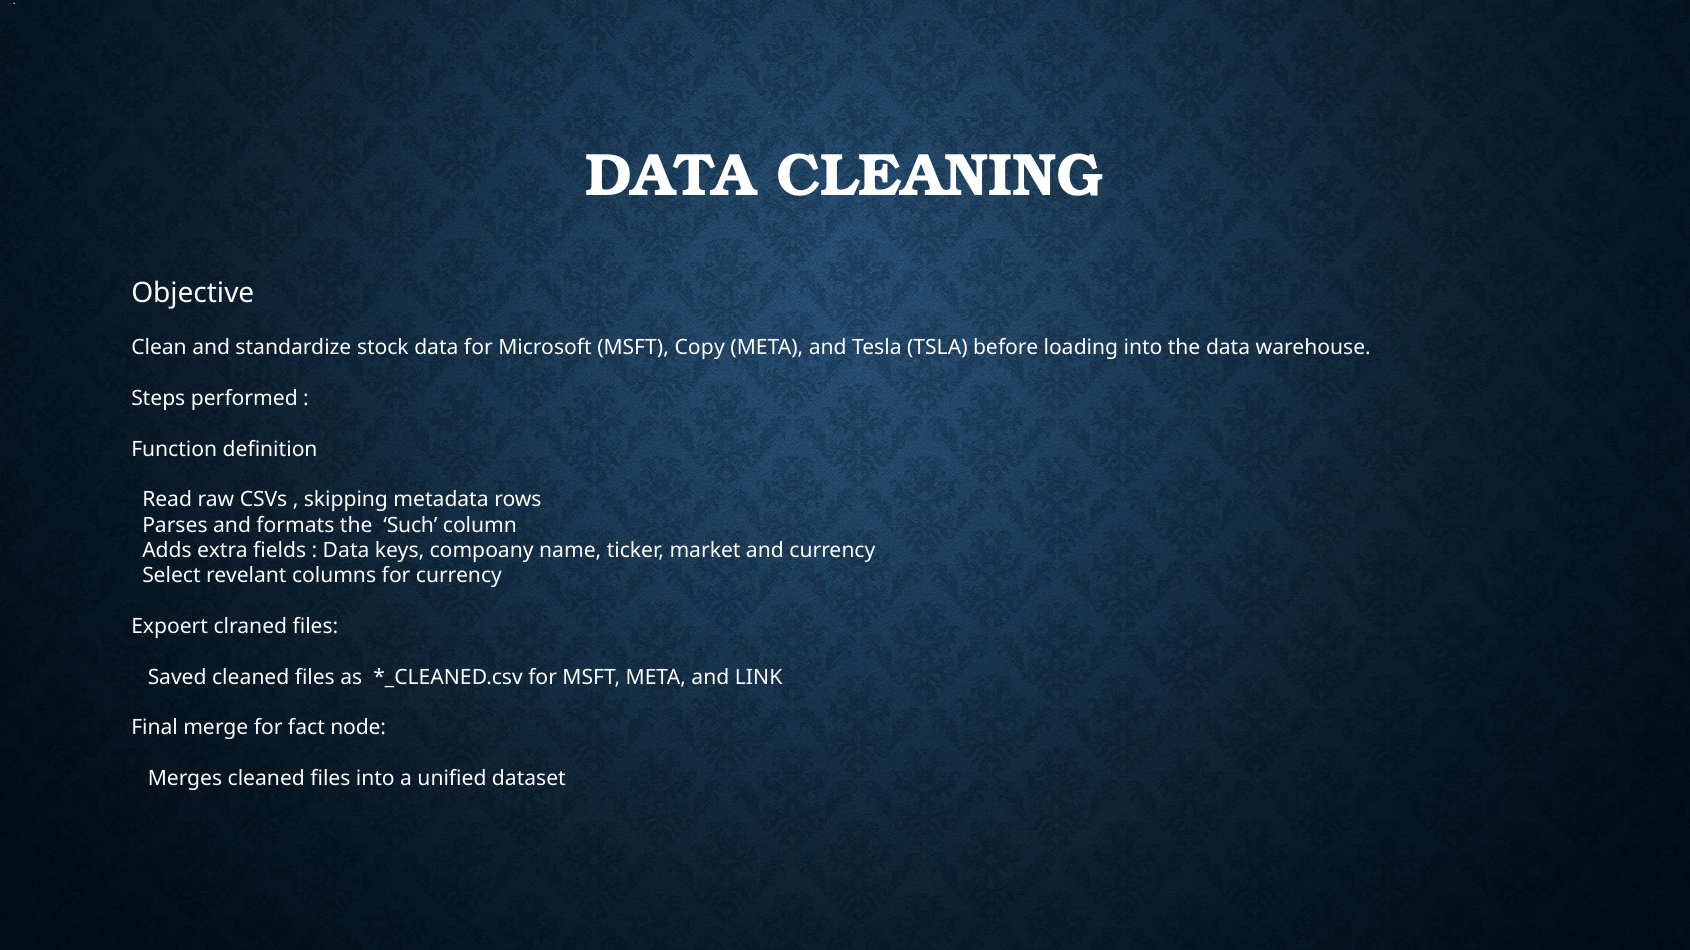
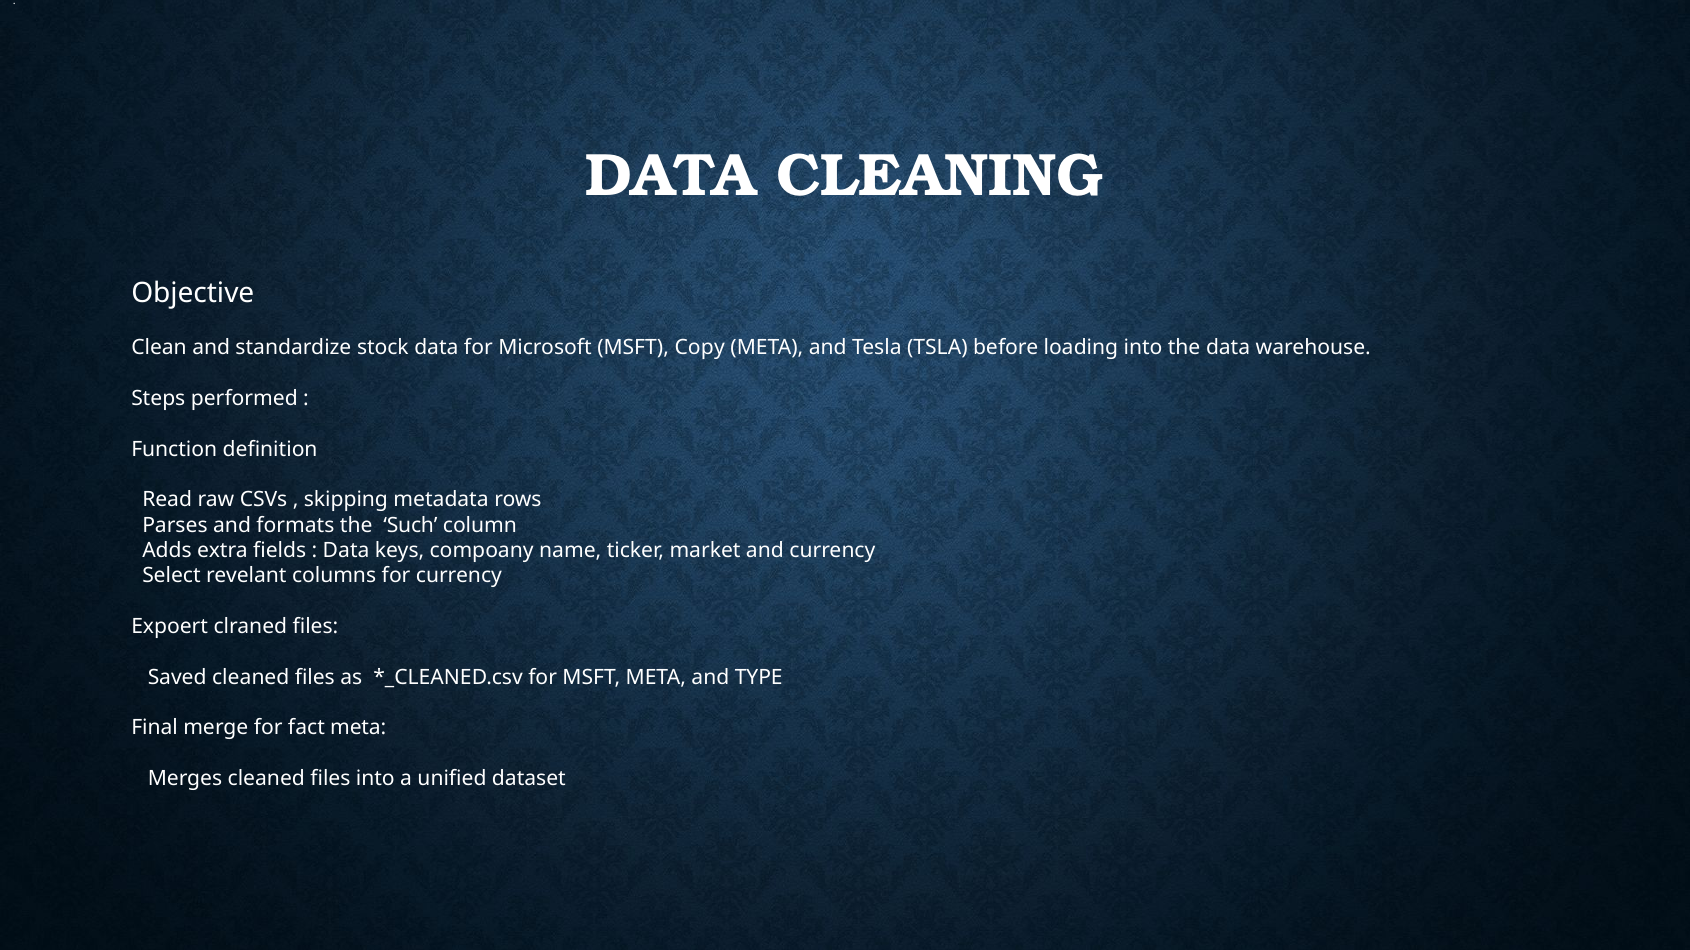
LINK: LINK -> TYPE (759, 678)
fact node: node -> meta (358, 728)
